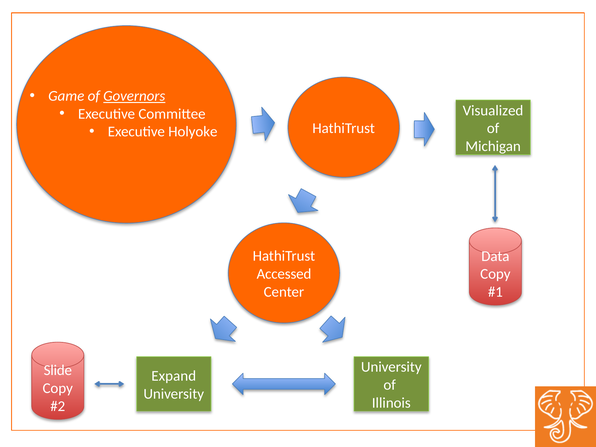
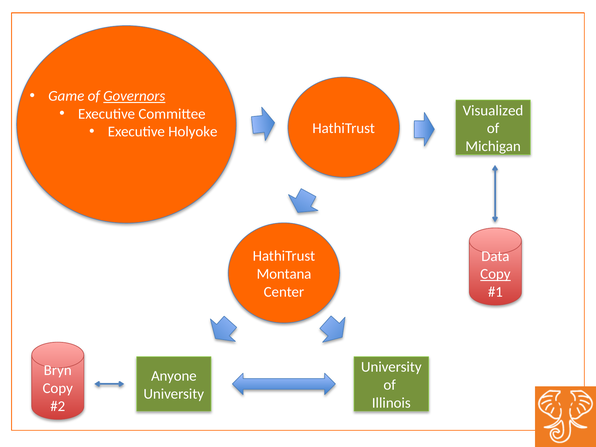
Accessed: Accessed -> Montana (284, 274)
Copy underline: none -> present (495, 274)
Slide: Slide -> Bryn (58, 370)
Expand: Expand -> Anyone (174, 376)
